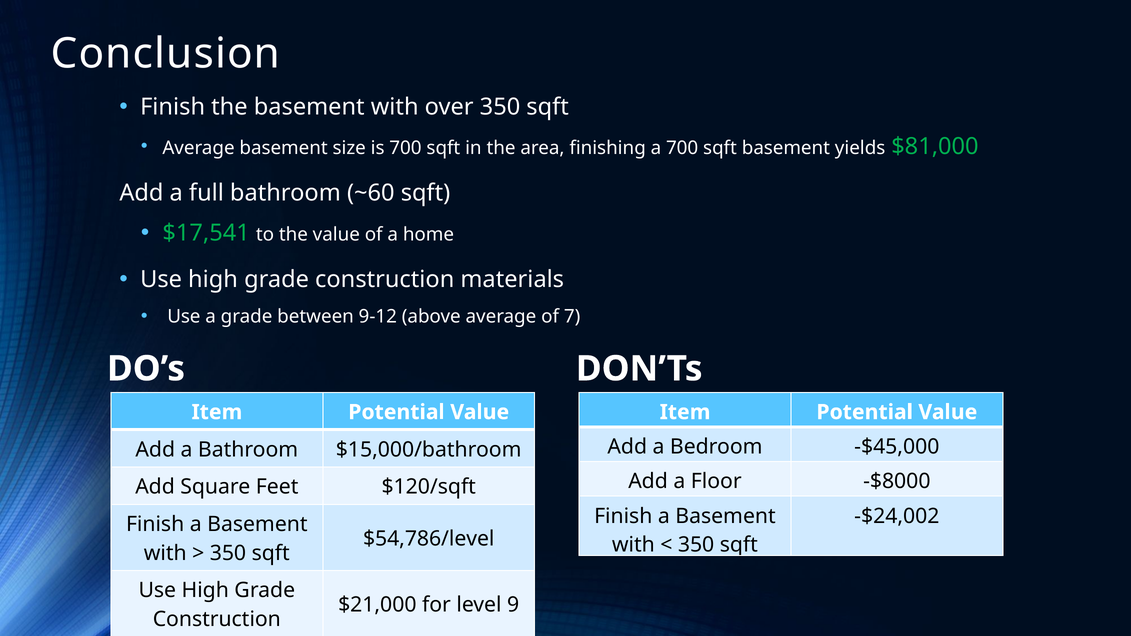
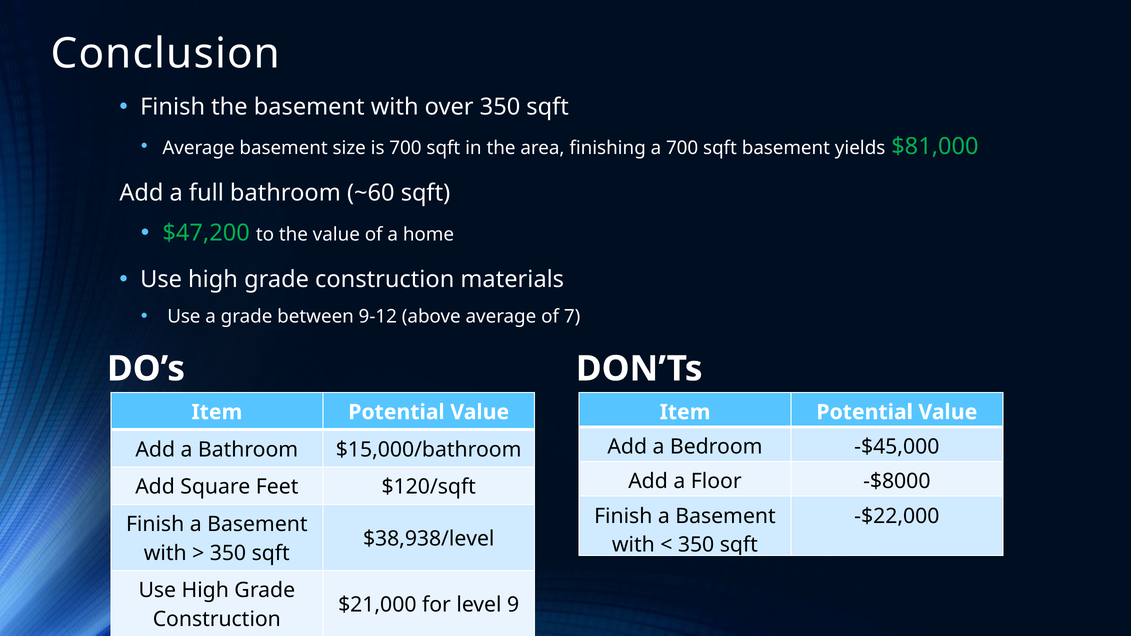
$17,541: $17,541 -> $47,200 (206, 233)
-$24,002: -$24,002 -> -$22,000 (897, 516)
$54,786/level: $54,786/level -> $38,938/level (429, 539)
